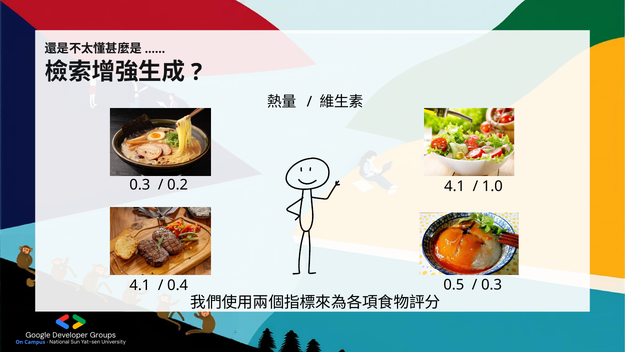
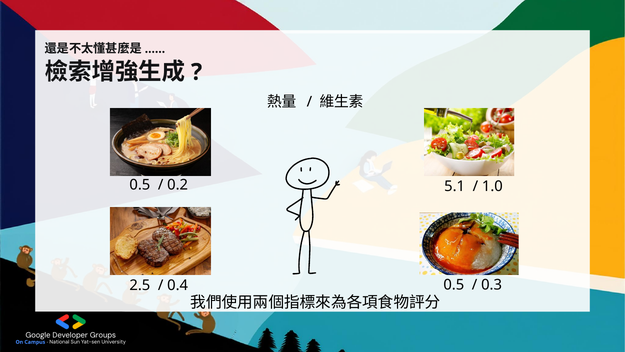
0.3: 0.3 -> 0.5 (140, 185)
0.2 4.1: 4.1 -> 5.1 (455, 186)
4.1: 4.1 -> 2.5 (140, 285)
